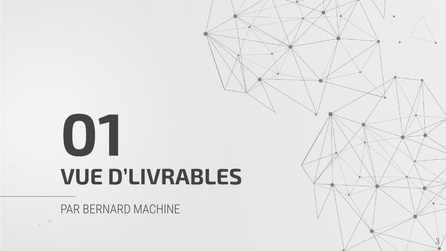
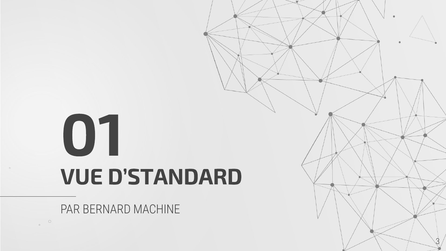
D’LIVRABLES: D’LIVRABLES -> D’STANDARD (175, 177)
